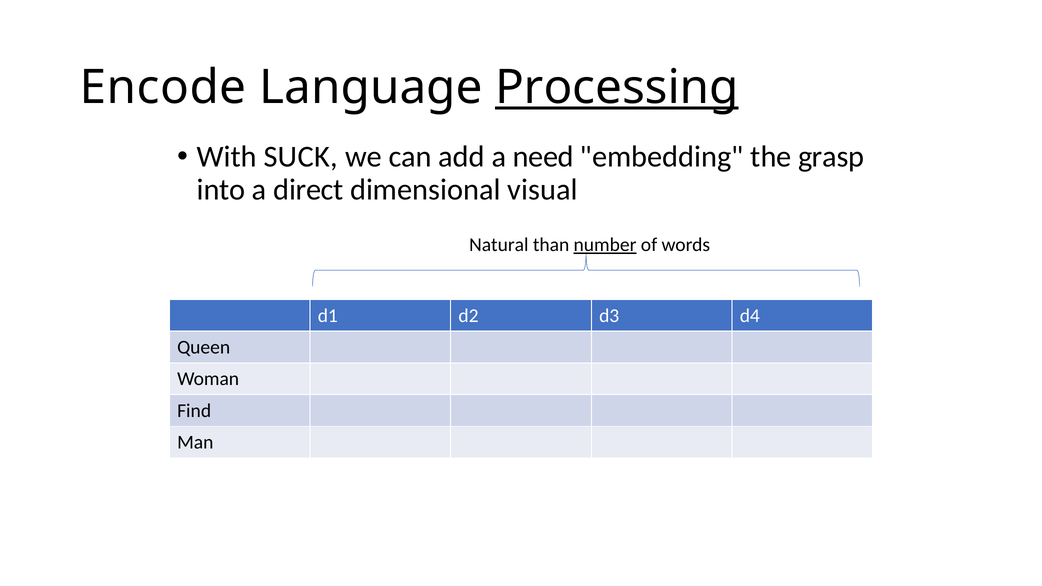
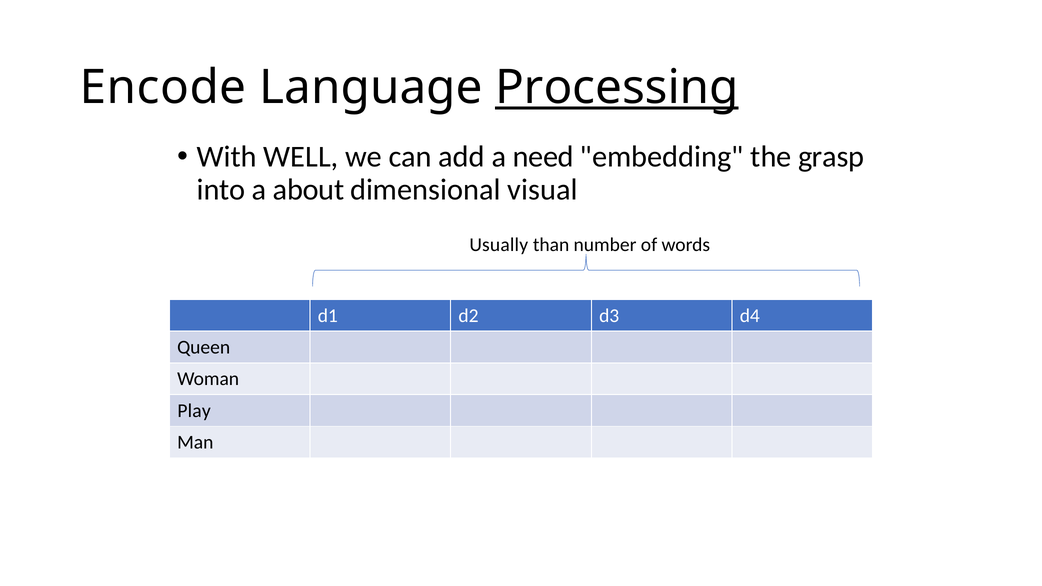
SUCK: SUCK -> WELL (301, 157)
direct: direct -> about (308, 190)
Natural: Natural -> Usually (499, 245)
number underline: present -> none (605, 245)
Find: Find -> Play (194, 411)
